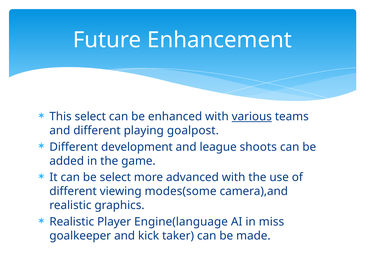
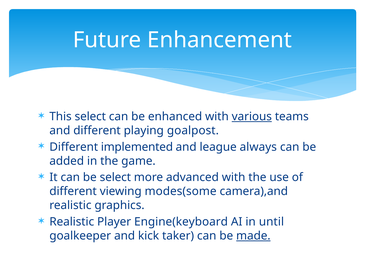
development: development -> implemented (137, 147)
shoots: shoots -> always (258, 147)
Engine(language: Engine(language -> Engine(keyboard (181, 222)
miss: miss -> until (271, 222)
made underline: none -> present (253, 236)
